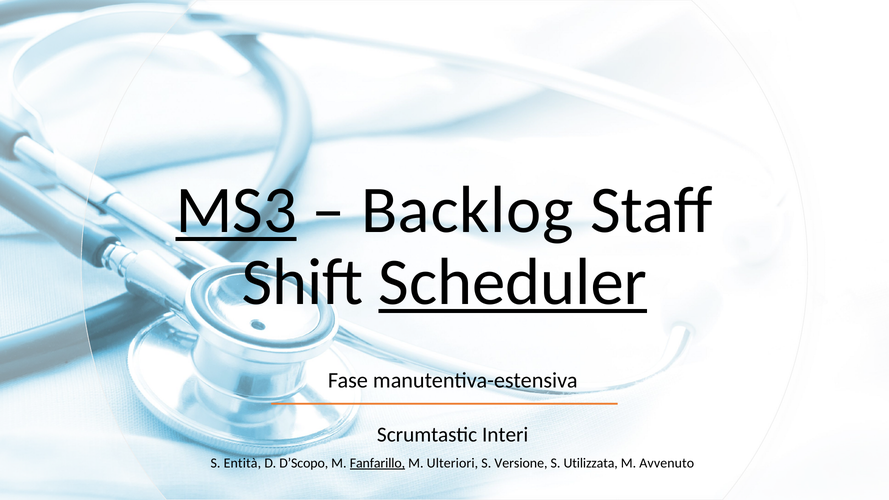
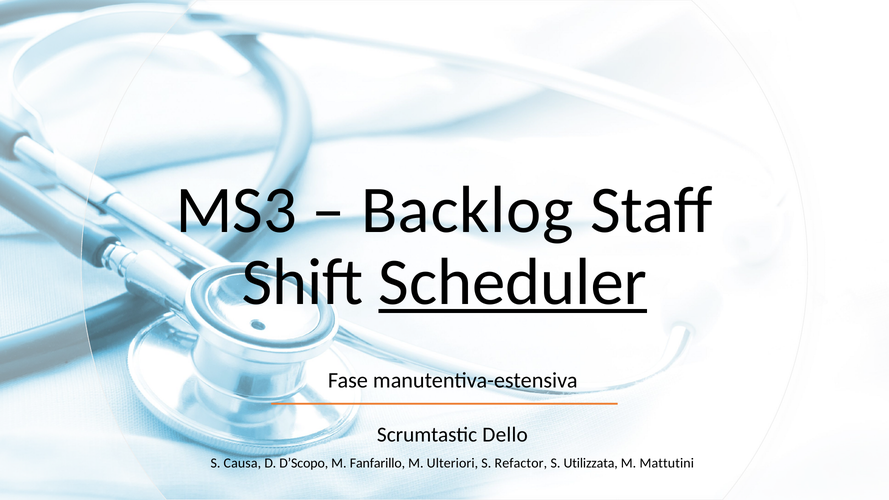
MS3 underline: present -> none (236, 210)
Interi: Interi -> Dello (505, 435)
Entità: Entità -> Causa (242, 463)
Fanfarillo underline: present -> none (377, 463)
Versione: Versione -> Refactor (521, 463)
Avvenuto: Avvenuto -> Mattutini (667, 463)
